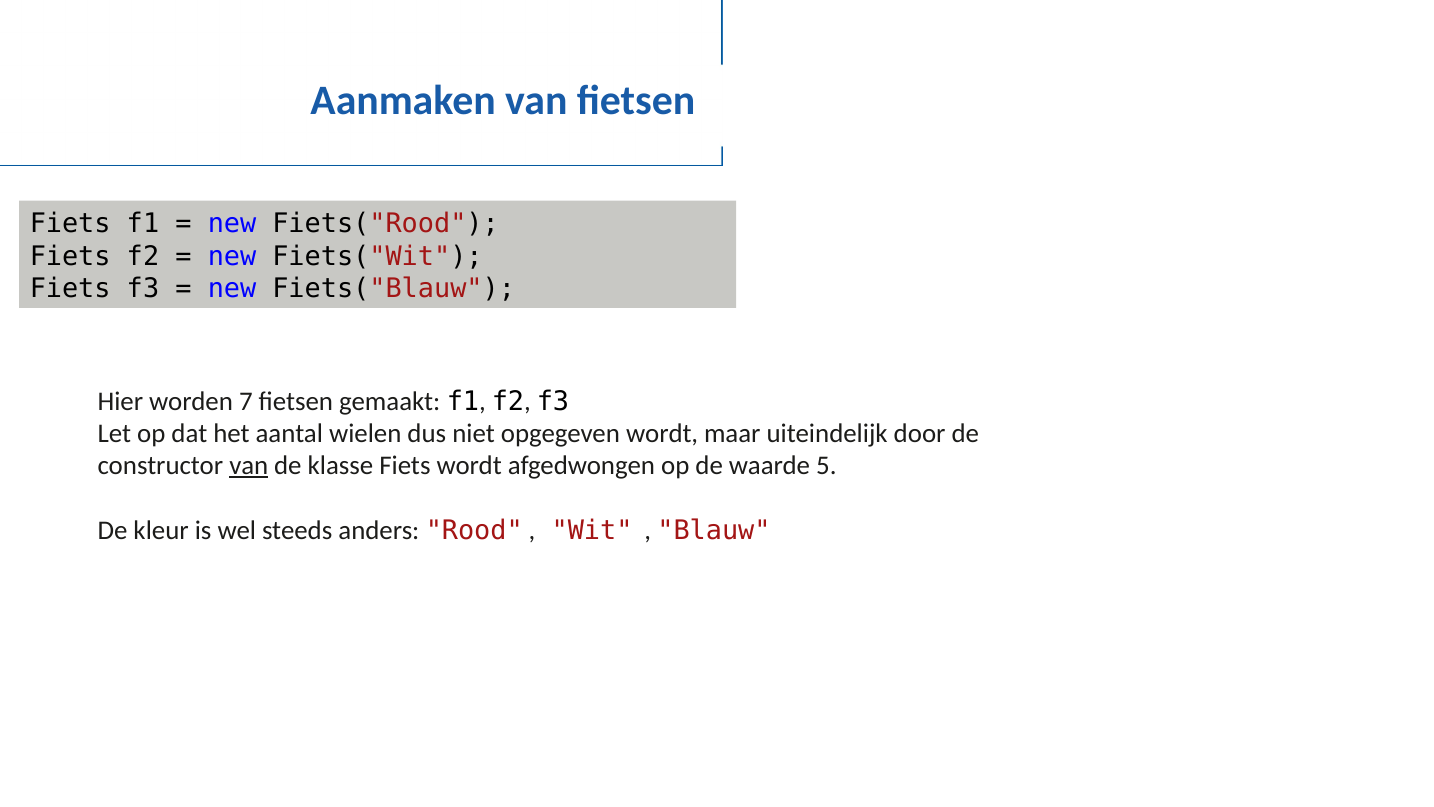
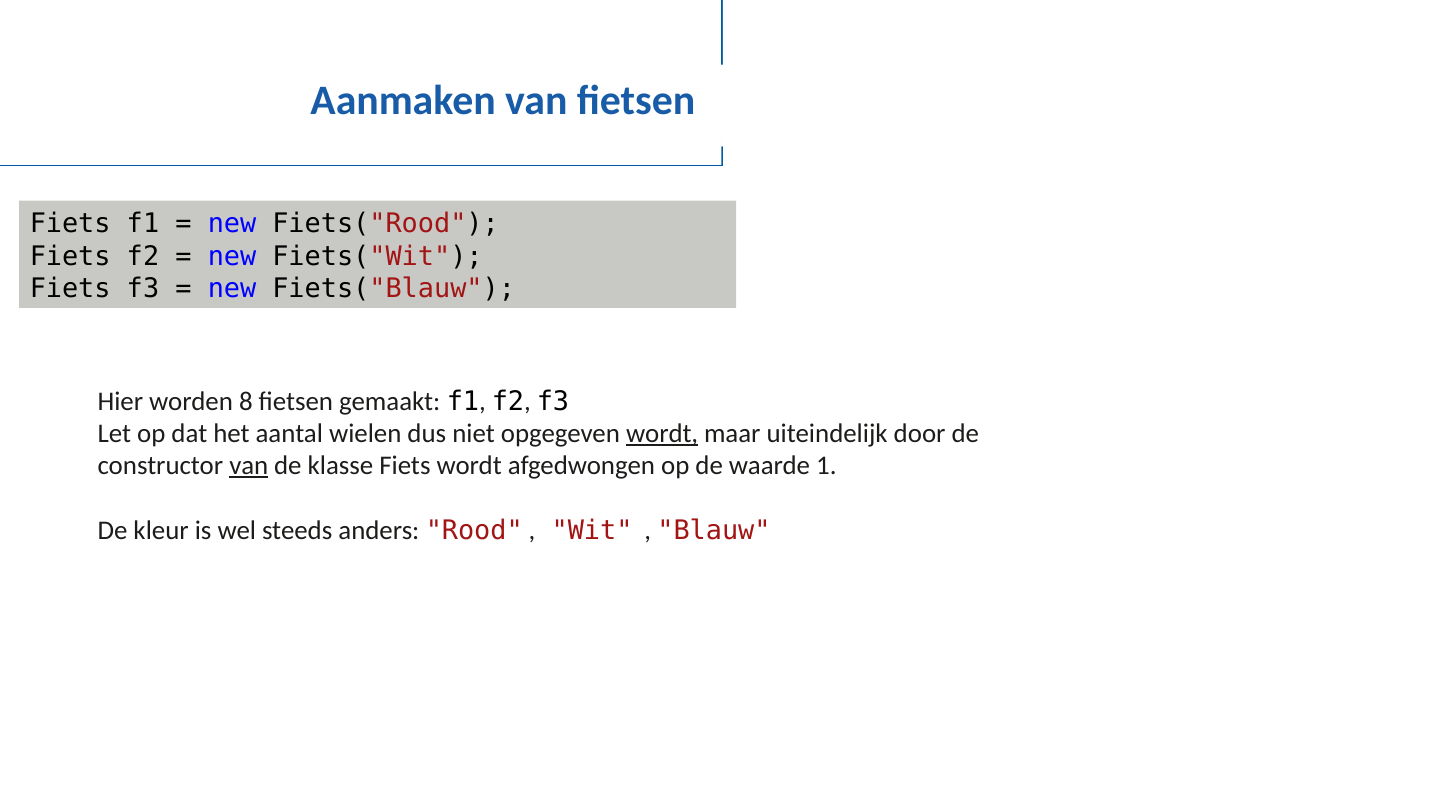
7: 7 -> 8 (246, 401)
wordt underline: none -> present (662, 433)
5: 5 -> 1 (826, 465)
